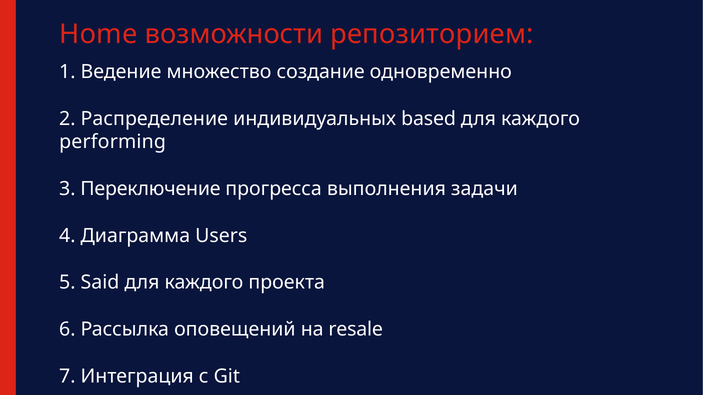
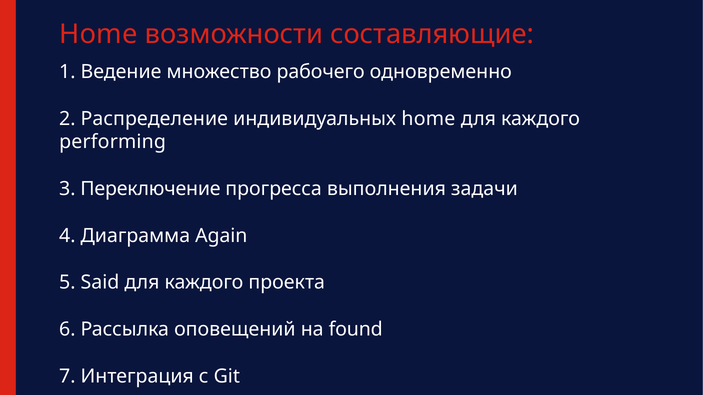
репозиторием: репозиторием -> составляющие (432, 35)
создание: создание -> рабочего (321, 72)
индивидуальных based: based -> home (428, 119)
Users: Users -> Again (221, 236)
resale: resale -> found (356, 330)
